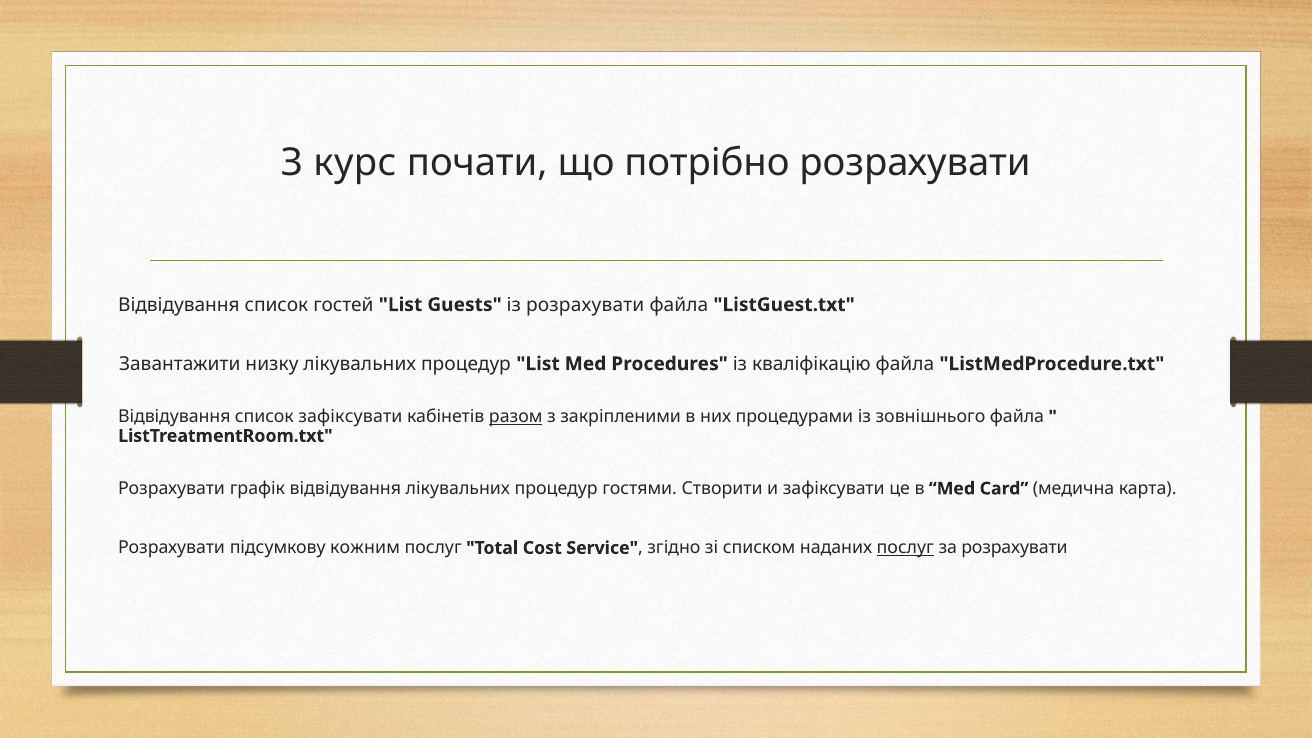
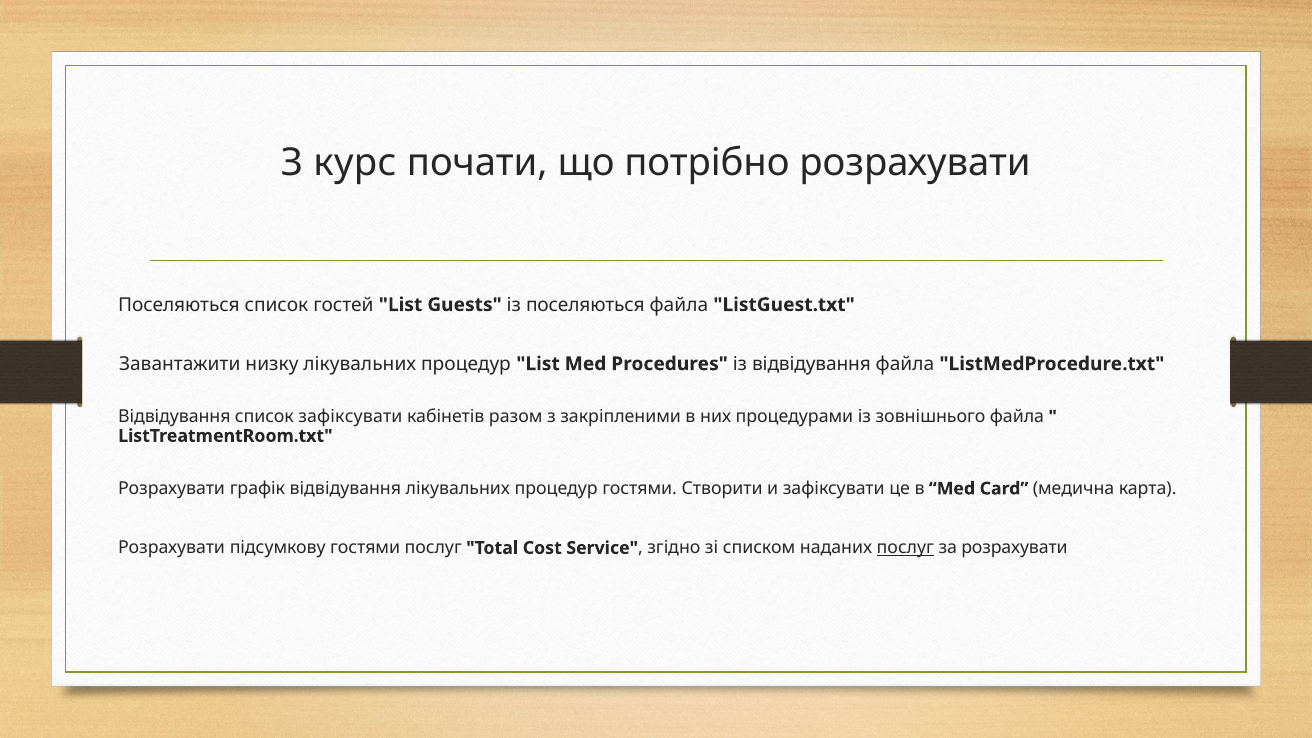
Відвідування: Відвідування -> Поселяються (179, 305)
із розрахувати: розрахувати -> поселяються (585, 305)
із кваліфікацію: кваліфікацію -> відвідування (811, 364)
разом underline: present -> none (516, 417)
підсумкову кожним: кожним -> гостями (365, 548)
